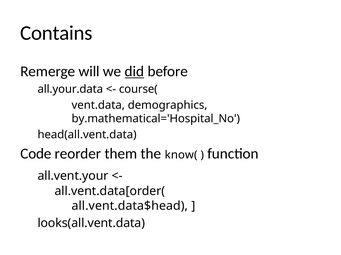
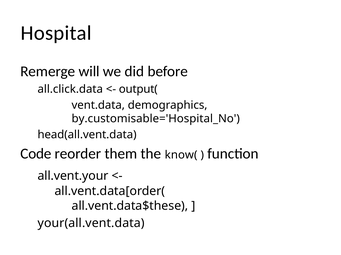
Contains: Contains -> Hospital (56, 33)
did underline: present -> none (134, 72)
all.your.data: all.your.data -> all.click.data (70, 89)
course(: course( -> output( (138, 89)
by.mathematical='Hospital_No: by.mathematical='Hospital_No -> by.customisable='Hospital_No (156, 119)
all.vent.data$head: all.vent.data$head -> all.vent.data$these (130, 207)
looks(all.vent.data: looks(all.vent.data -> your(all.vent.data (91, 224)
